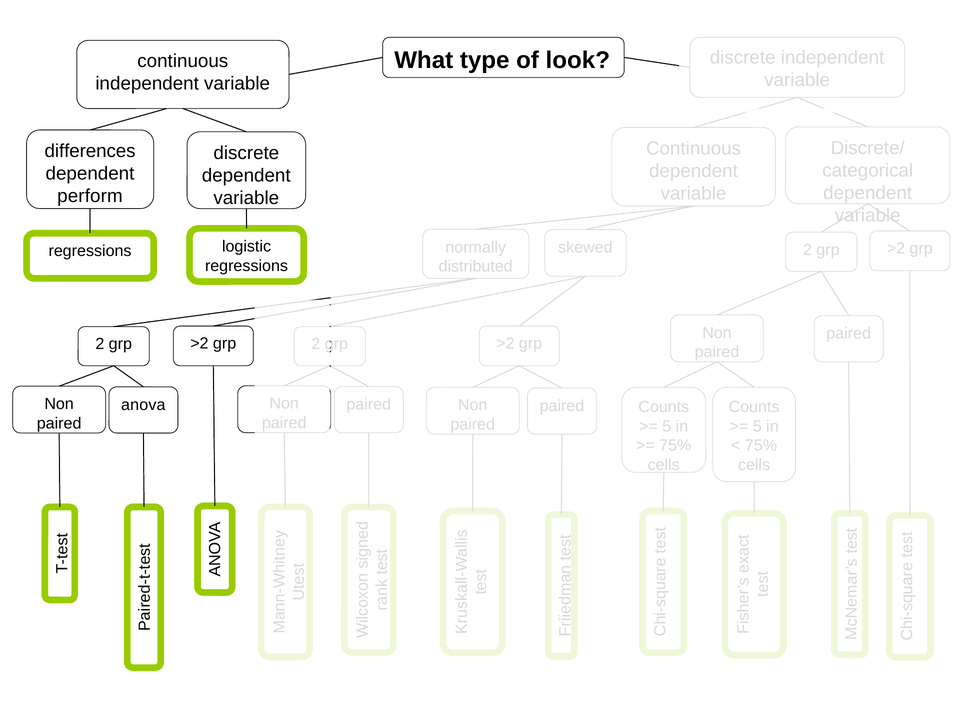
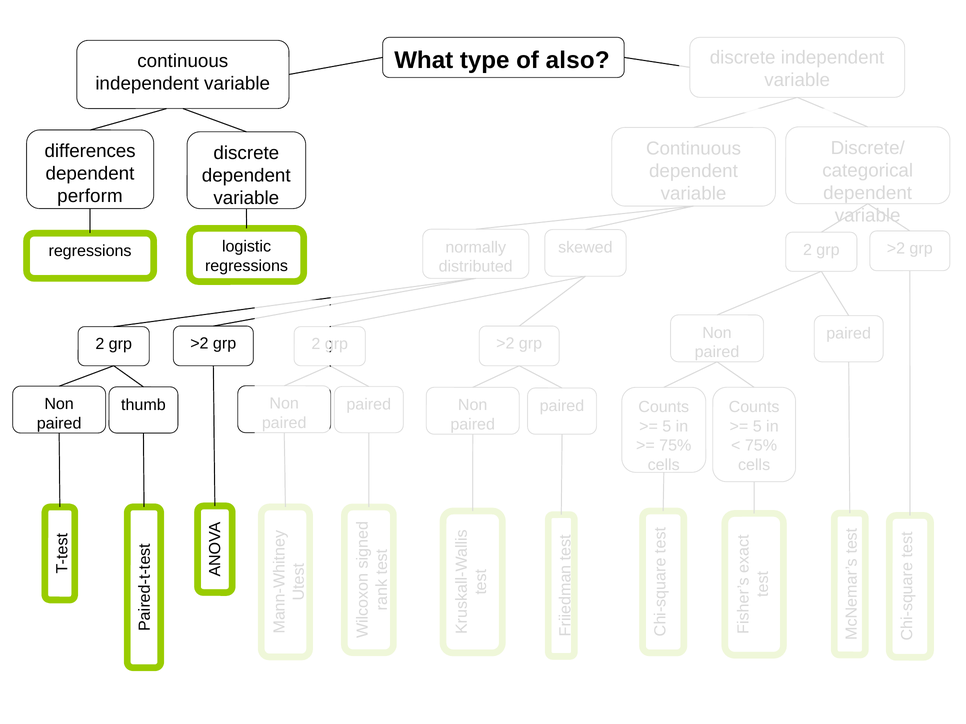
look: look -> also (578, 60)
anova: anova -> thumb (143, 405)
